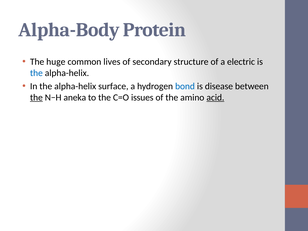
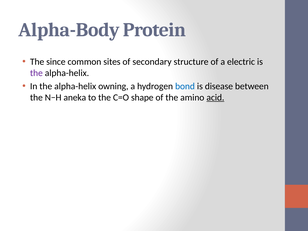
huge: huge -> since (56, 62)
lives: lives -> sites (112, 62)
the colour: blue -> purple (36, 73)
surface: surface -> owning (113, 86)
the underline: present -> none (36, 97)
issues: issues -> shape (142, 97)
